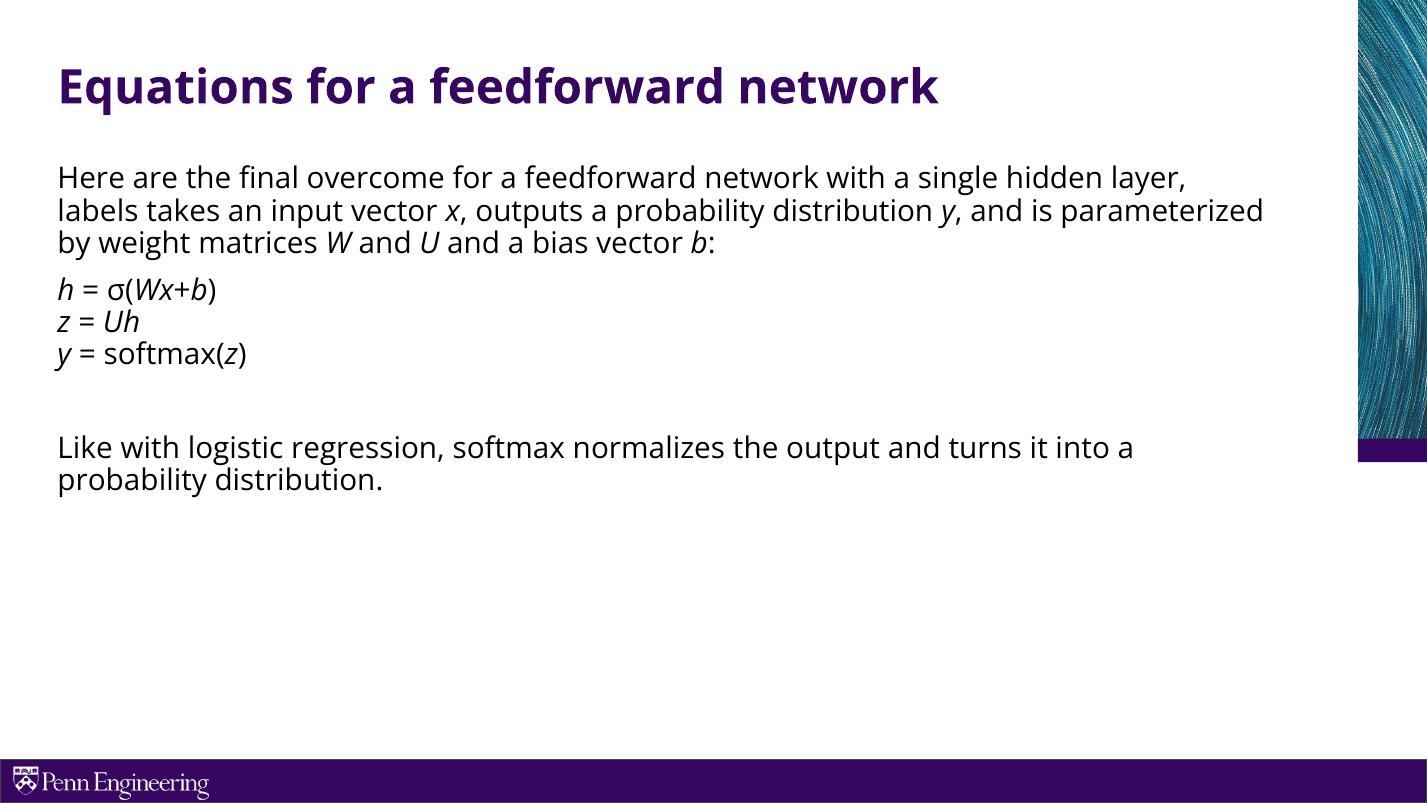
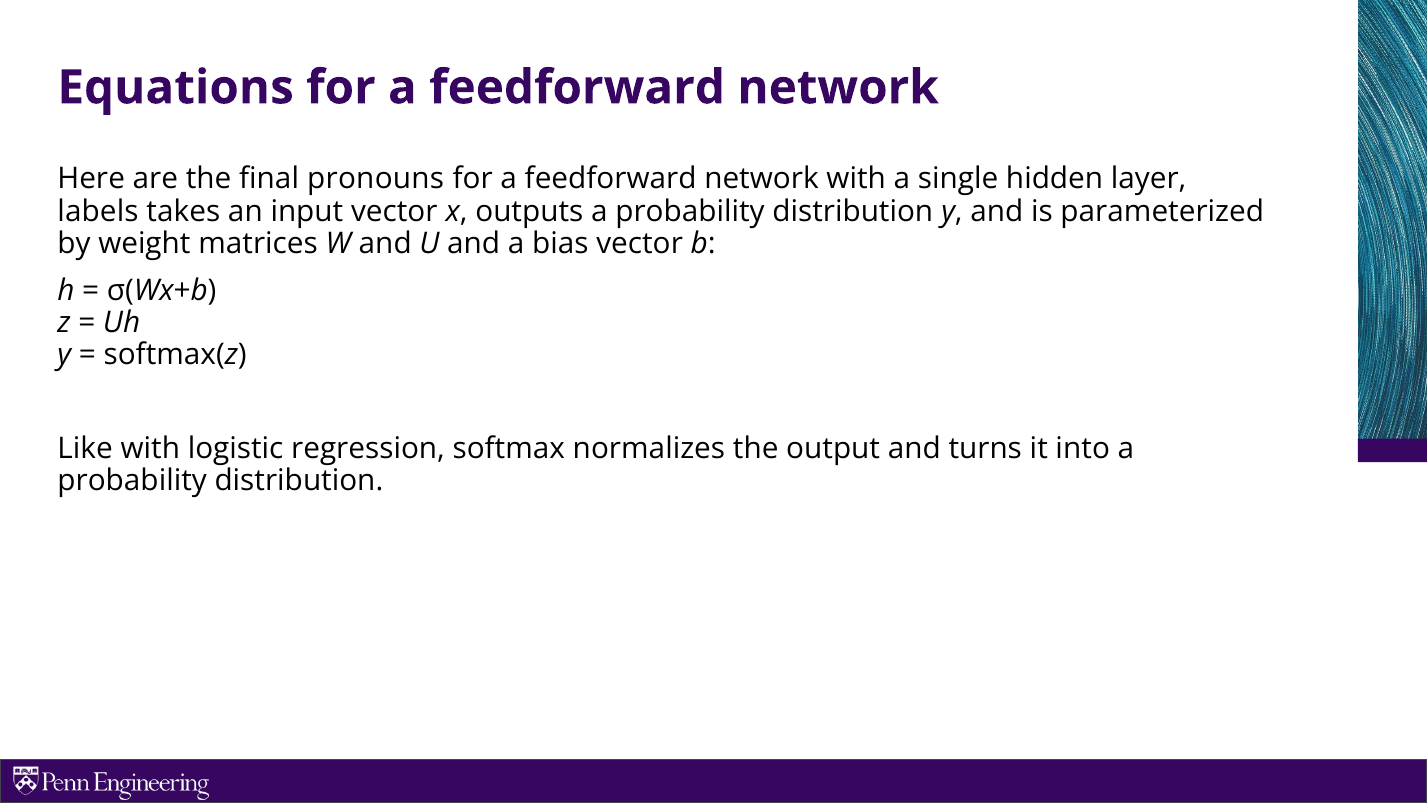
overcome: overcome -> pronouns (376, 179)
